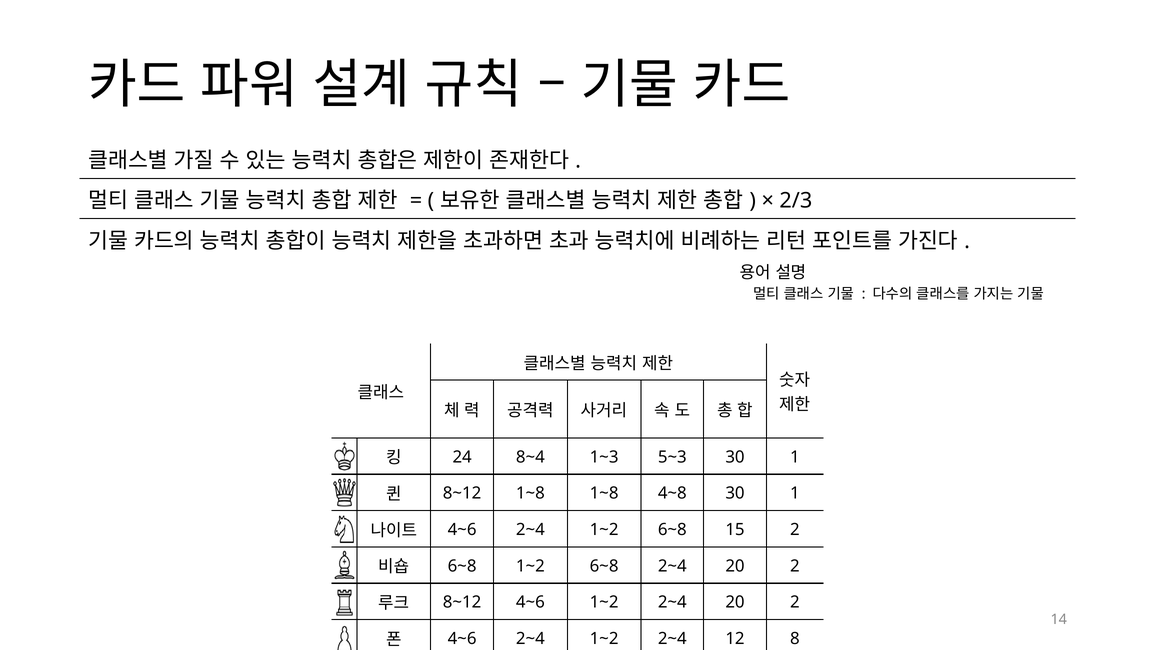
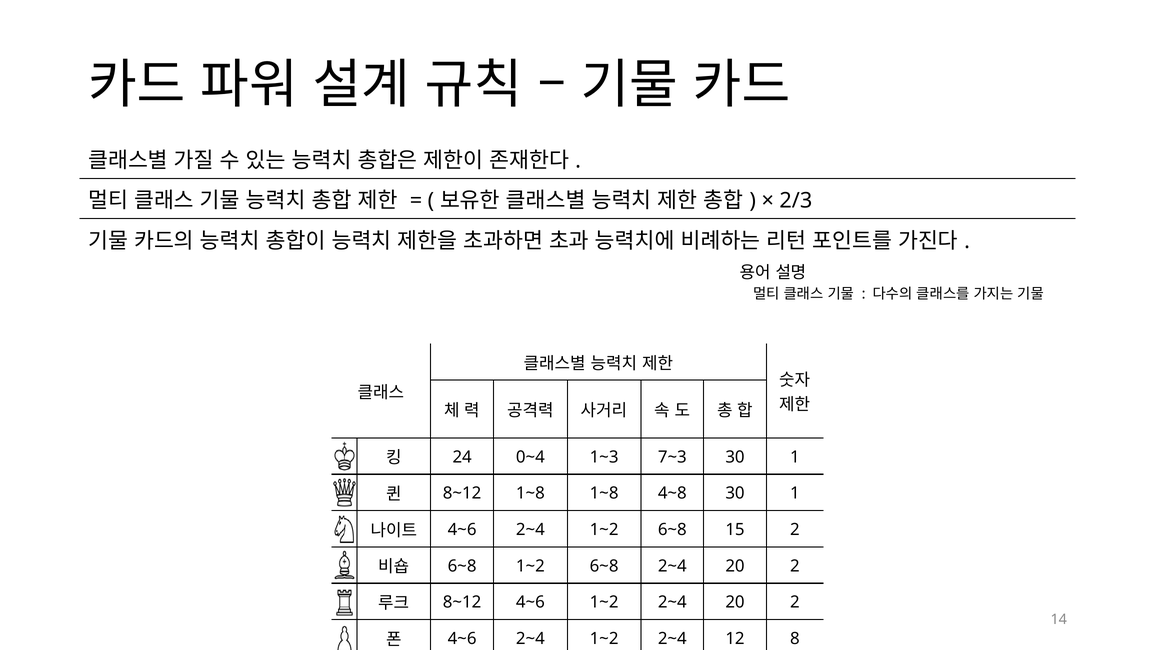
8~4: 8~4 -> 0~4 (530, 457)
5~3: 5~3 -> 7~3 (672, 457)
